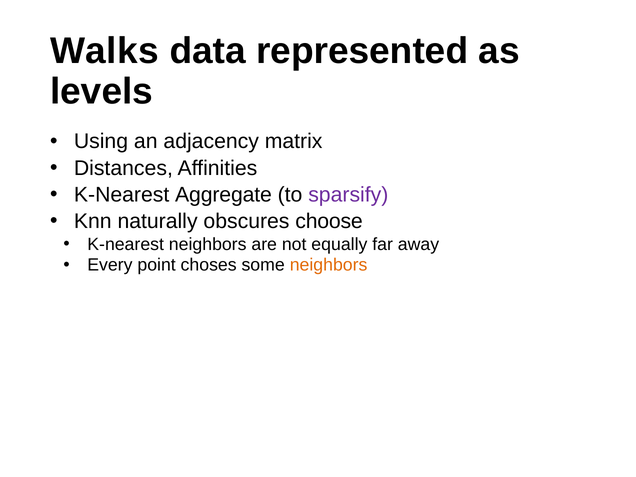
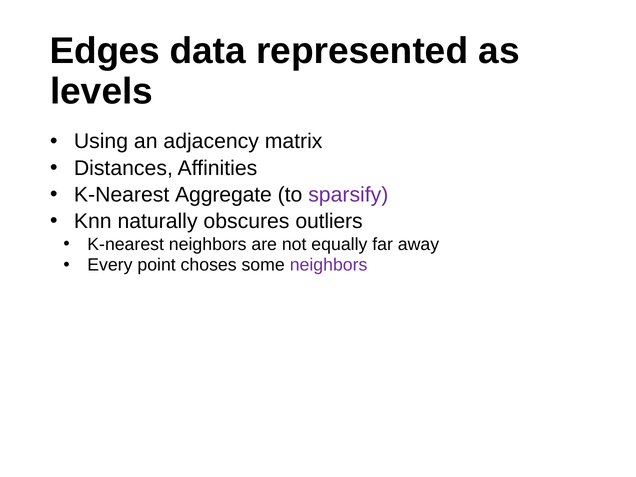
Walks: Walks -> Edges (105, 51)
choose: choose -> outliers (329, 221)
neighbors colour: orange -> purple (329, 265)
